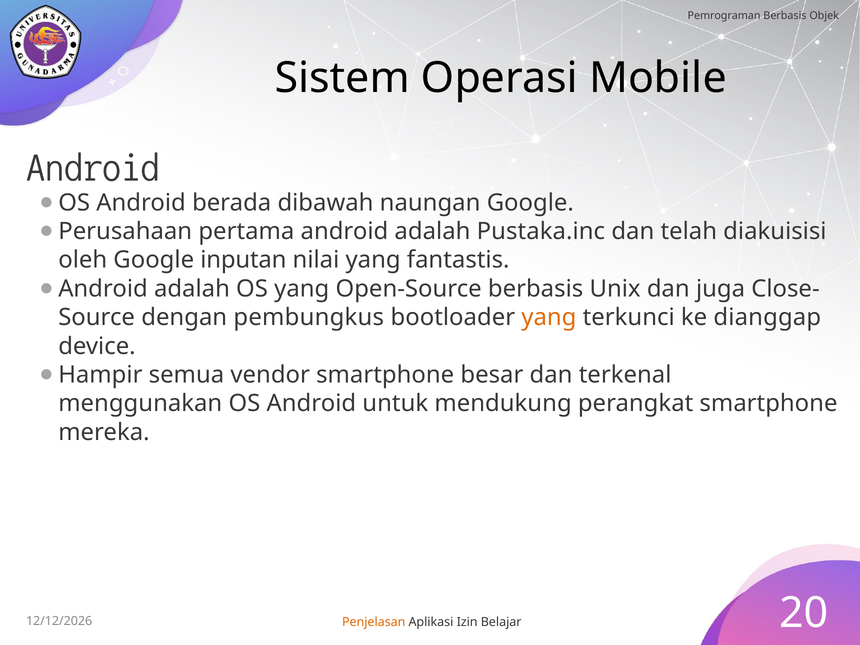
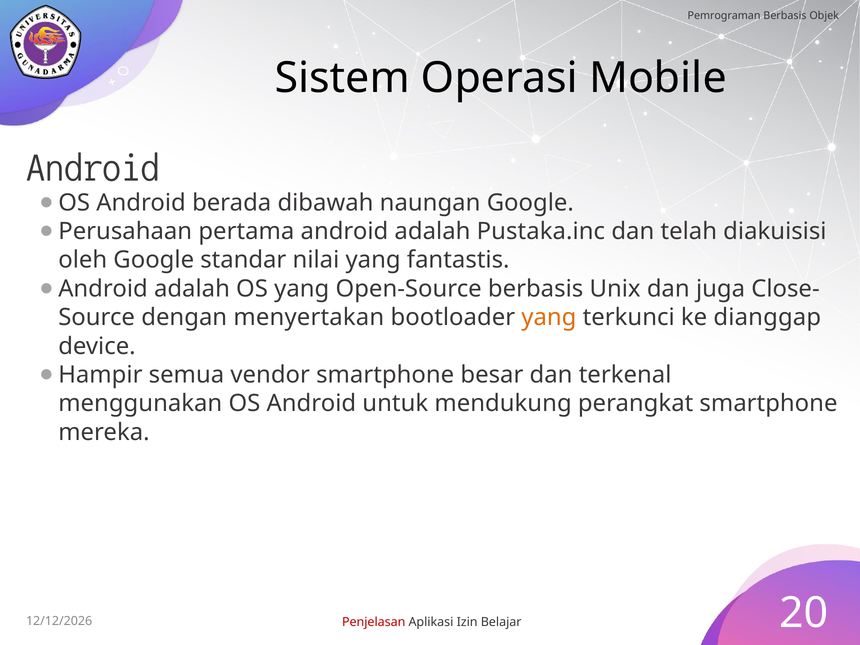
inputan: inputan -> standar (243, 260)
pembungkus: pembungkus -> menyertakan (309, 317)
Penjelasan colour: orange -> red (374, 622)
